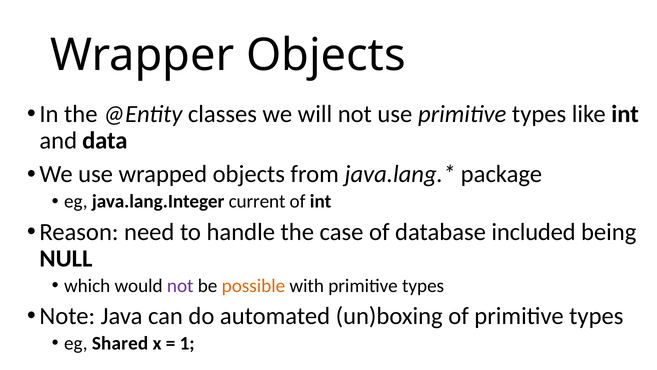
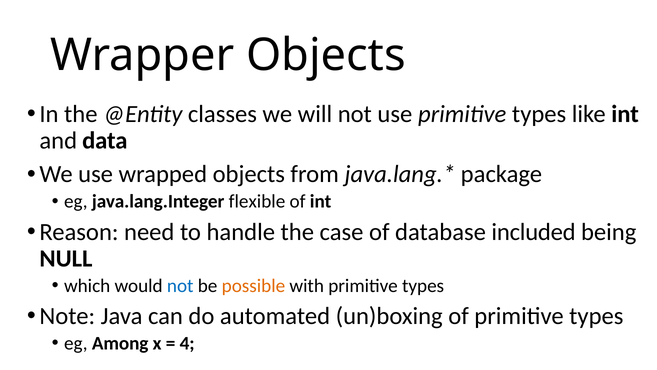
current: current -> flexible (257, 201)
not colour: purple -> blue (180, 285)
Shared: Shared -> Among (120, 343)
1: 1 -> 4 (187, 343)
